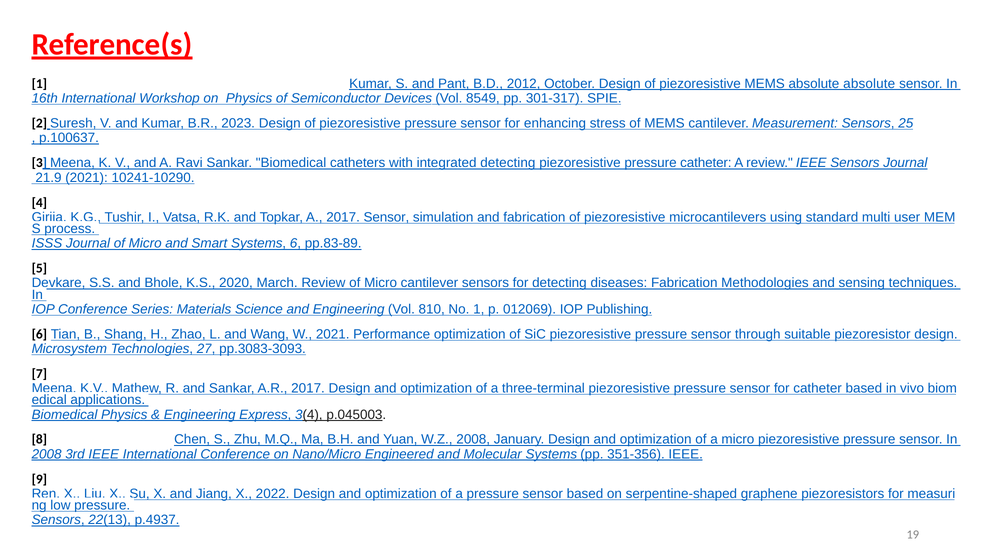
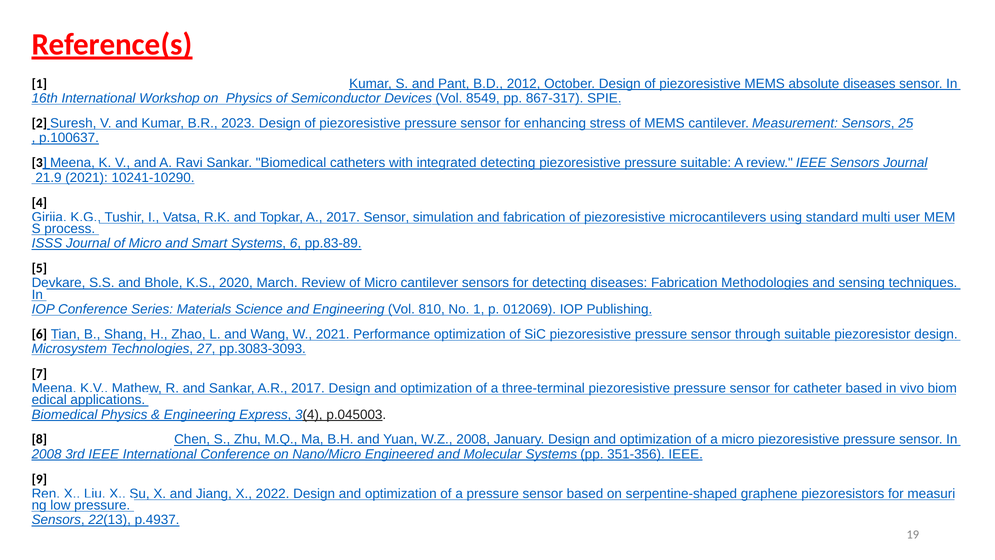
absolute absolute: absolute -> diseases (869, 84)
301-317: 301-317 -> 867-317 (555, 98)
pressure catheter: catheter -> suitable (706, 163)
